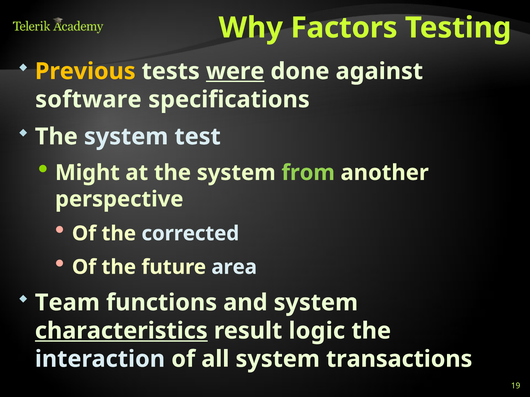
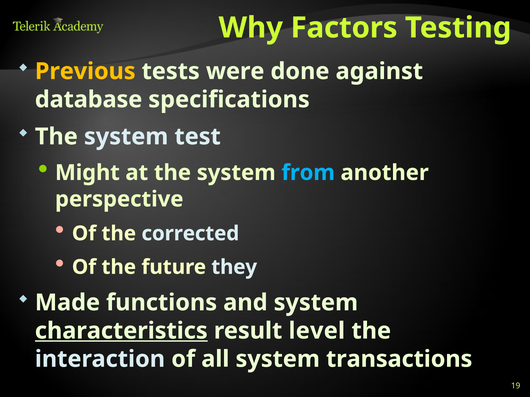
were underline: present -> none (235, 71)
software: software -> database (89, 100)
from colour: light green -> light blue (308, 173)
area: area -> they (234, 267)
Team: Team -> Made (67, 303)
logic: logic -> level (317, 331)
